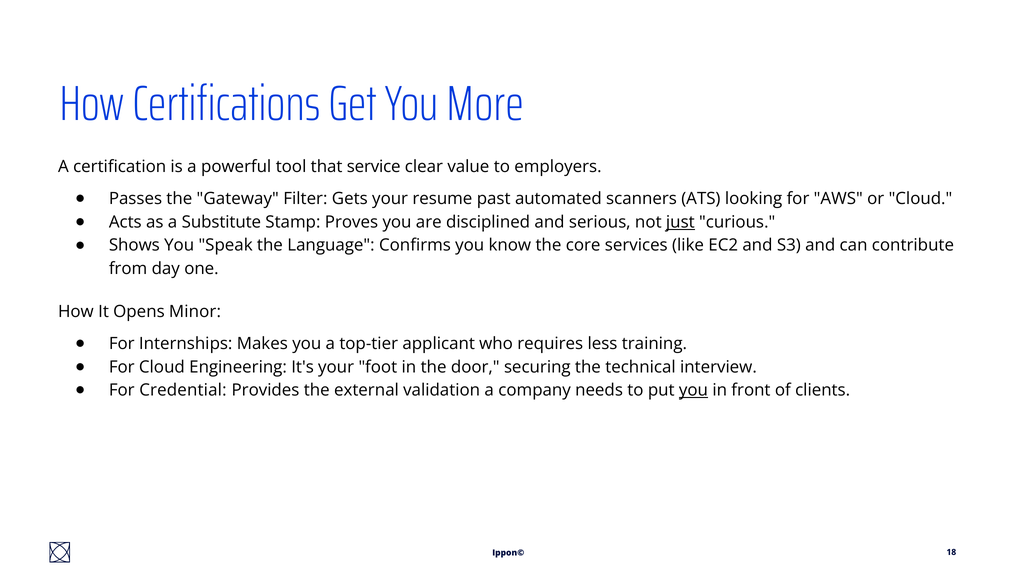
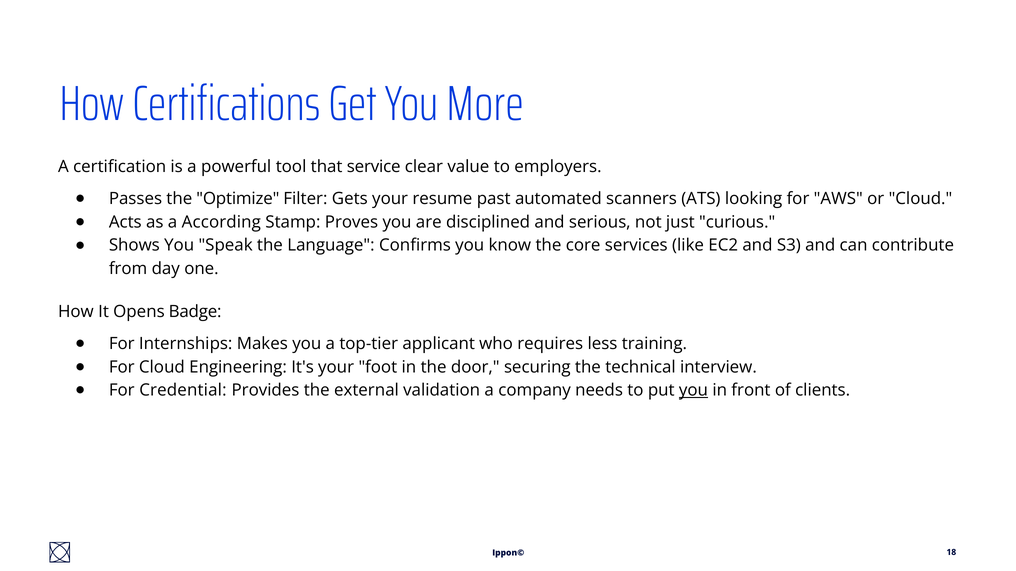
Gateway: Gateway -> Optimize (238, 199)
Substitute: Substitute -> According (221, 222)
just underline: present -> none (680, 222)
Minor: Minor -> Badge (195, 312)
